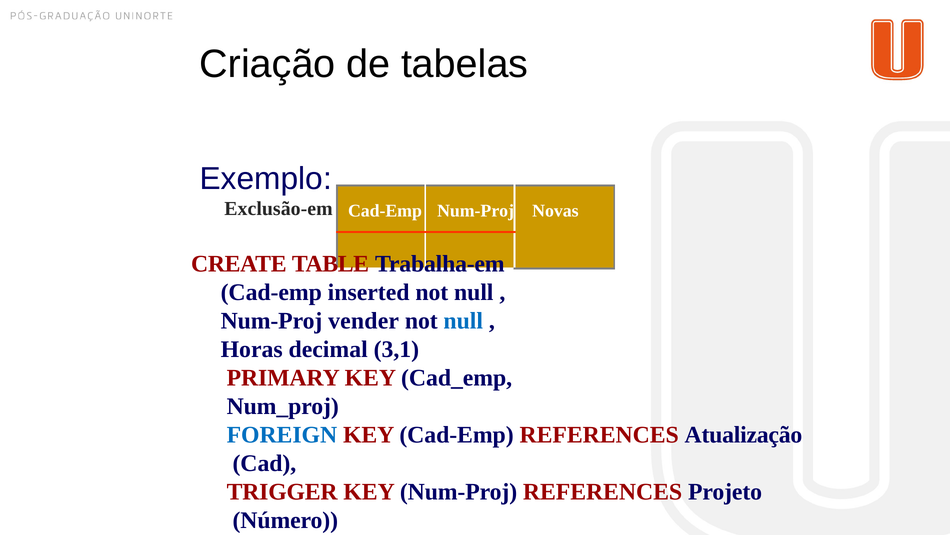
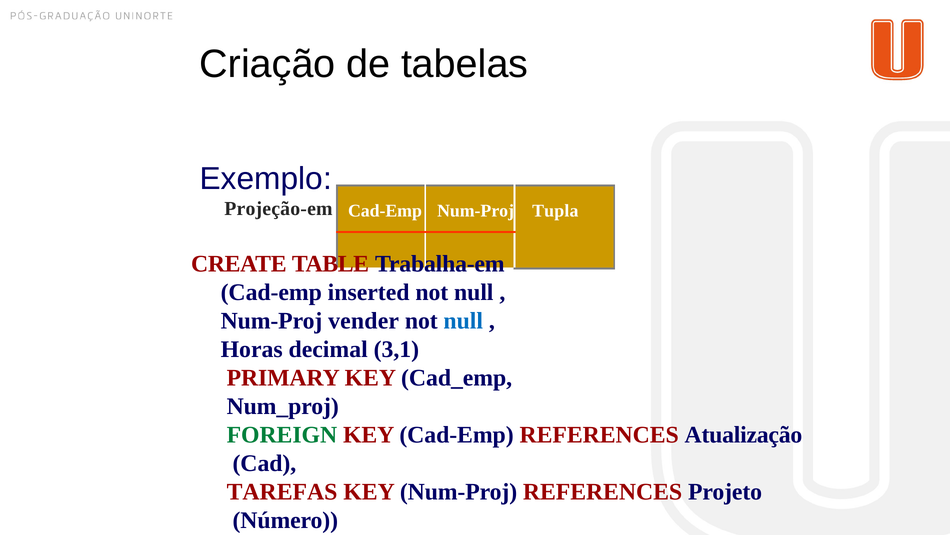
Exclusão-em: Exclusão-em -> Projeção-em (278, 209)
Novas: Novas -> Tupla (555, 211)
FOREIGN colour: blue -> green (282, 435)
TRIGGER: TRIGGER -> TAREFAS (282, 492)
